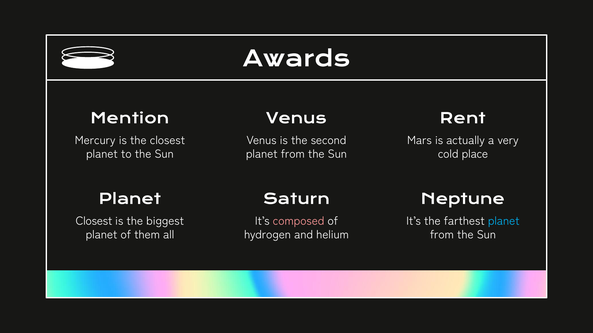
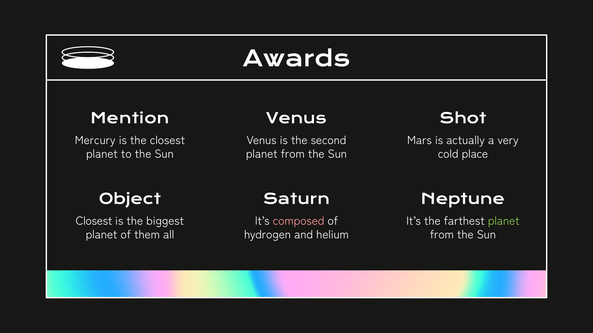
Rent: Rent -> Shot (463, 119)
Planet: Planet -> Object (130, 200)
planet colour: light blue -> light green (504, 221)
